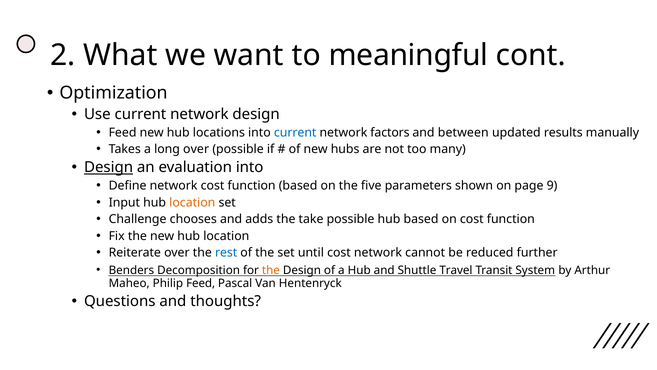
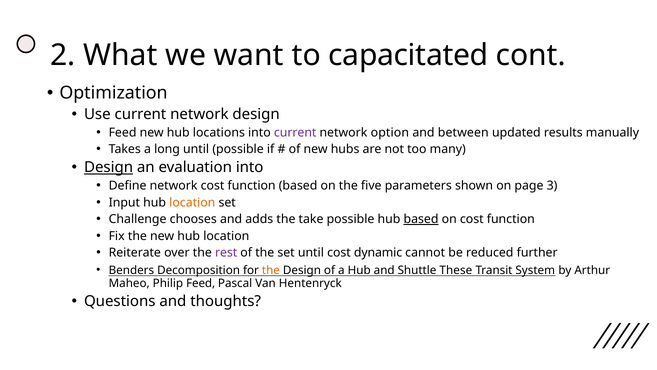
meaningful: meaningful -> capacitated (408, 55)
current colour: blue -> purple (295, 132)
factors: factors -> option (390, 132)
long over: over -> until (196, 149)
9: 9 -> 3 (552, 185)
based underline: none -> present (421, 219)
rest colour: blue -> purple (226, 252)
cost network: network -> dynamic (378, 252)
Travel: Travel -> These (456, 270)
